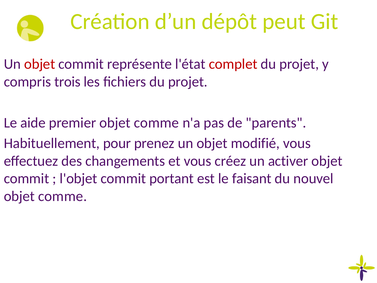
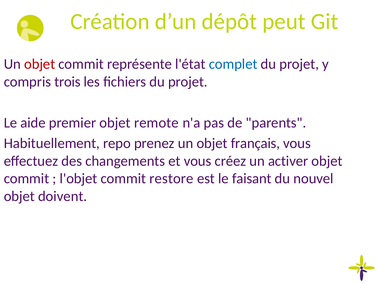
complet colour: red -> blue (233, 64)
premier objet comme: comme -> remote (156, 123)
pour: pour -> repo (117, 143)
modifié: modifié -> français (255, 143)
portant: portant -> restore (171, 178)
comme: comme -> doivent (63, 196)
